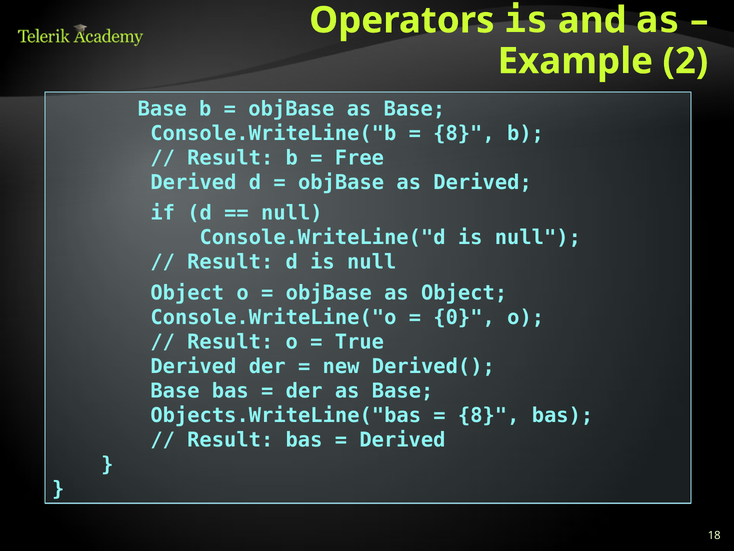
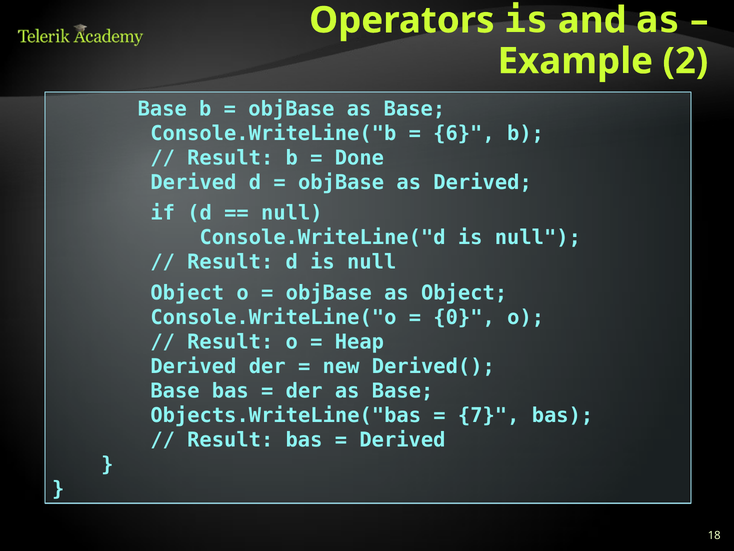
8: 8 -> 6 (464, 133)
Free: Free -> Done (359, 158)
True: True -> Heap (359, 342)
8: 8 -> 7 (489, 415)
